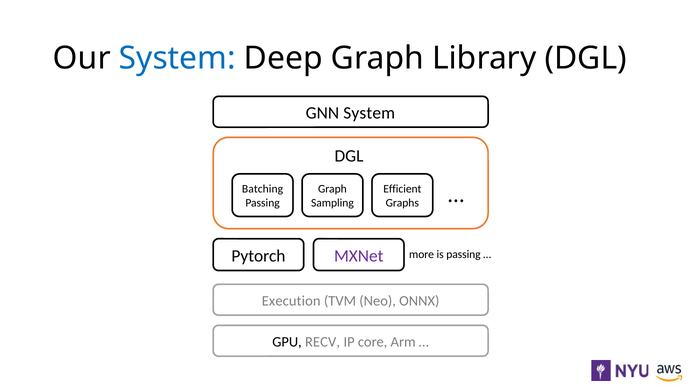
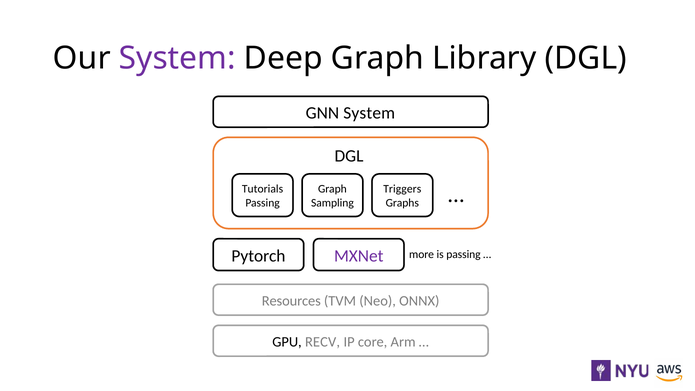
System colour: blue -> purple (177, 58)
Batching: Batching -> Tutorials (263, 189)
Efficient: Efficient -> Triggers (402, 189)
Execution: Execution -> Resources (291, 301)
